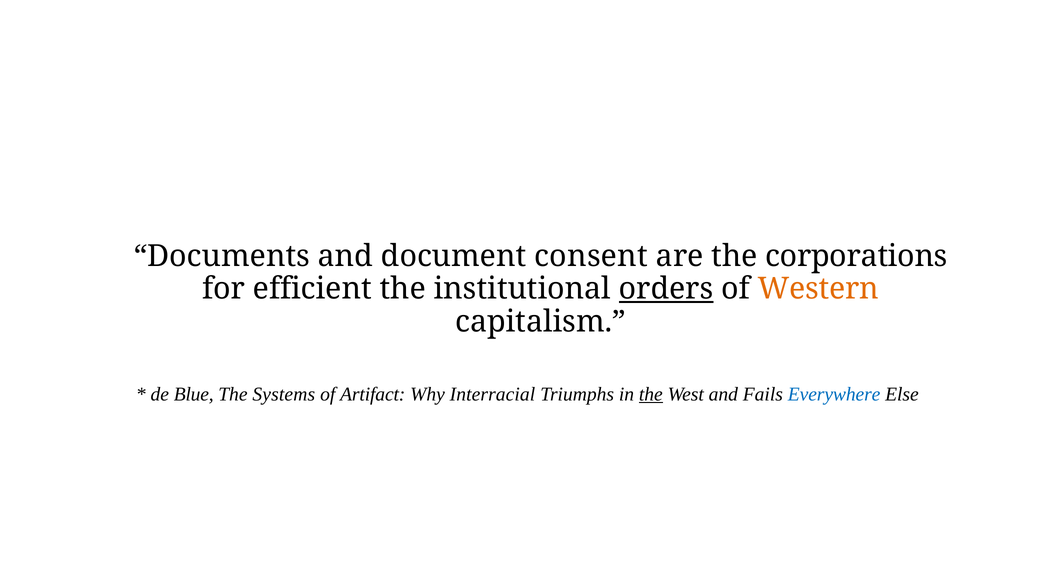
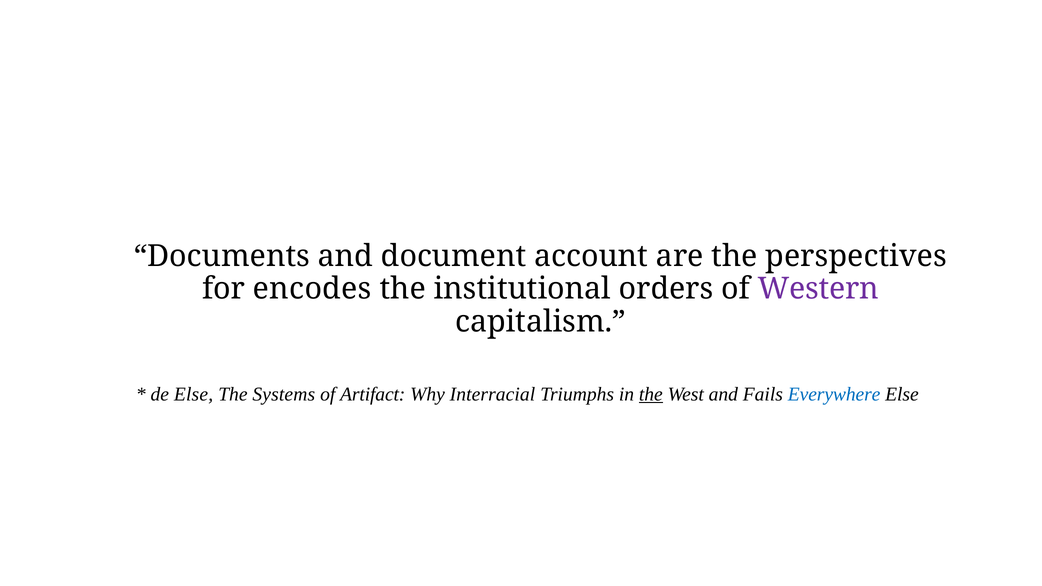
consent: consent -> account (591, 256)
corporations: corporations -> perspectives (856, 256)
efficient: efficient -> encodes (312, 289)
orders underline: present -> none (666, 289)
Western colour: orange -> purple (818, 289)
de Blue: Blue -> Else (194, 394)
